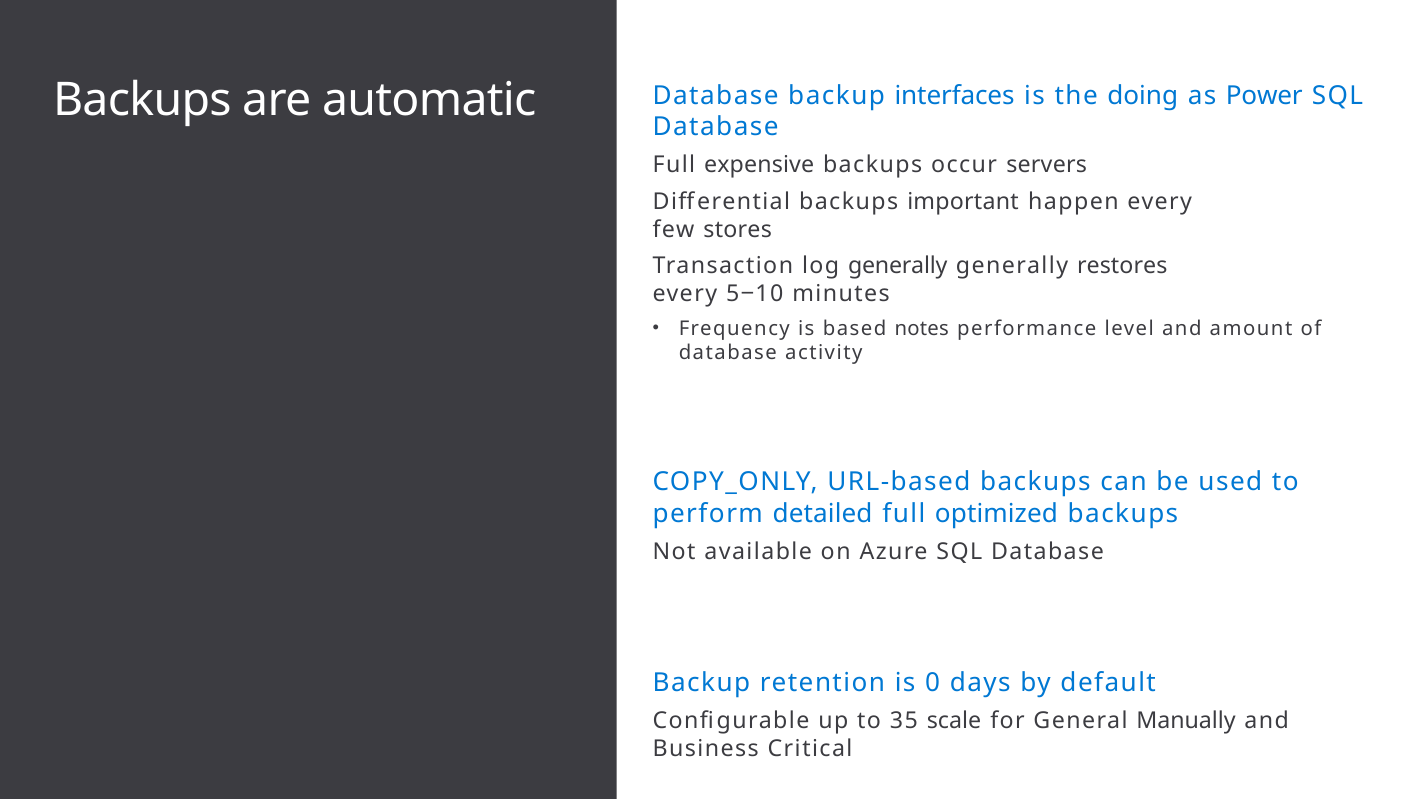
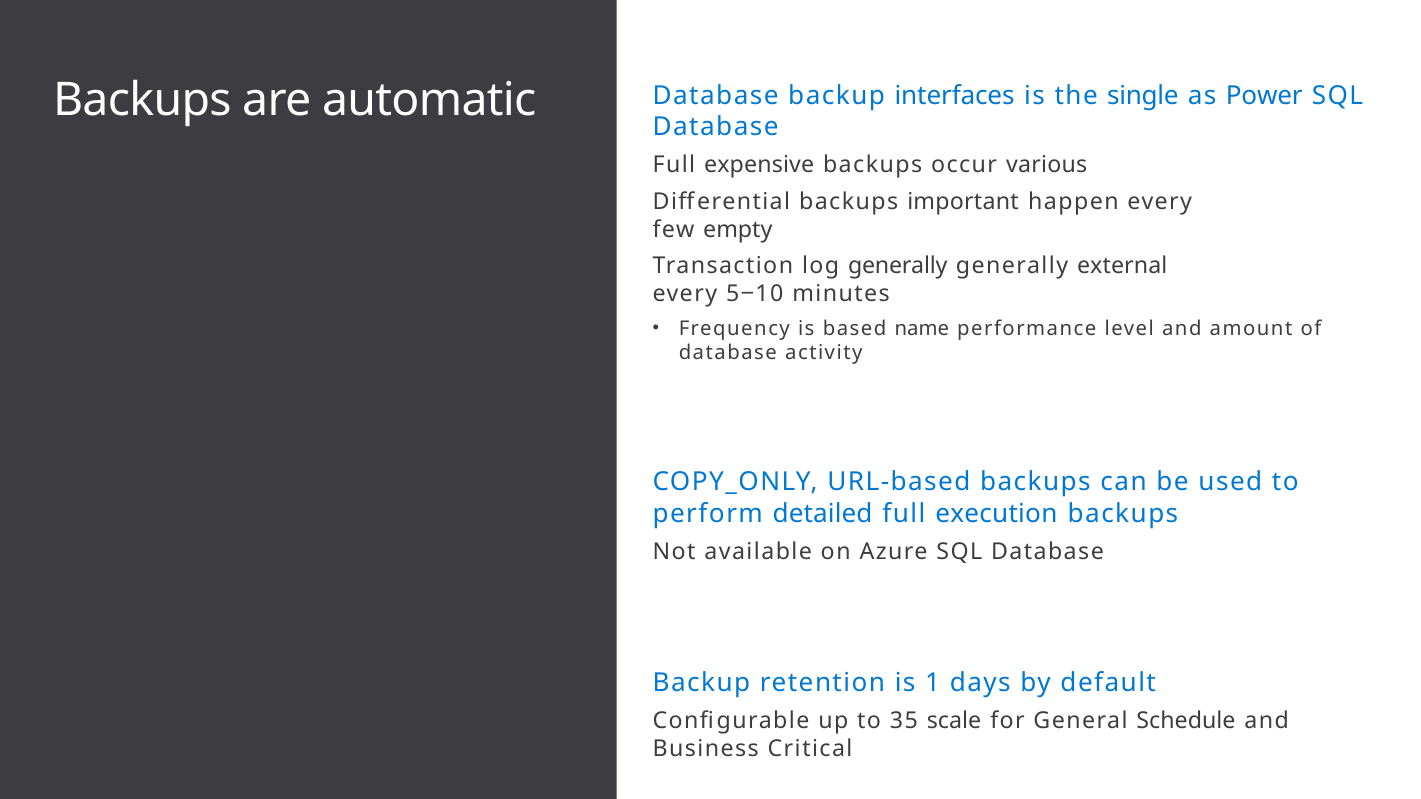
doing: doing -> single (1143, 96)
servers: servers -> various (1047, 165)
stores: stores -> empty (738, 230)
restores: restores -> external (1122, 266)
notes: notes -> name (922, 329)
optimized: optimized -> execution (996, 514)
0: 0 -> 1 (933, 683)
Manually: Manually -> Schedule (1186, 721)
